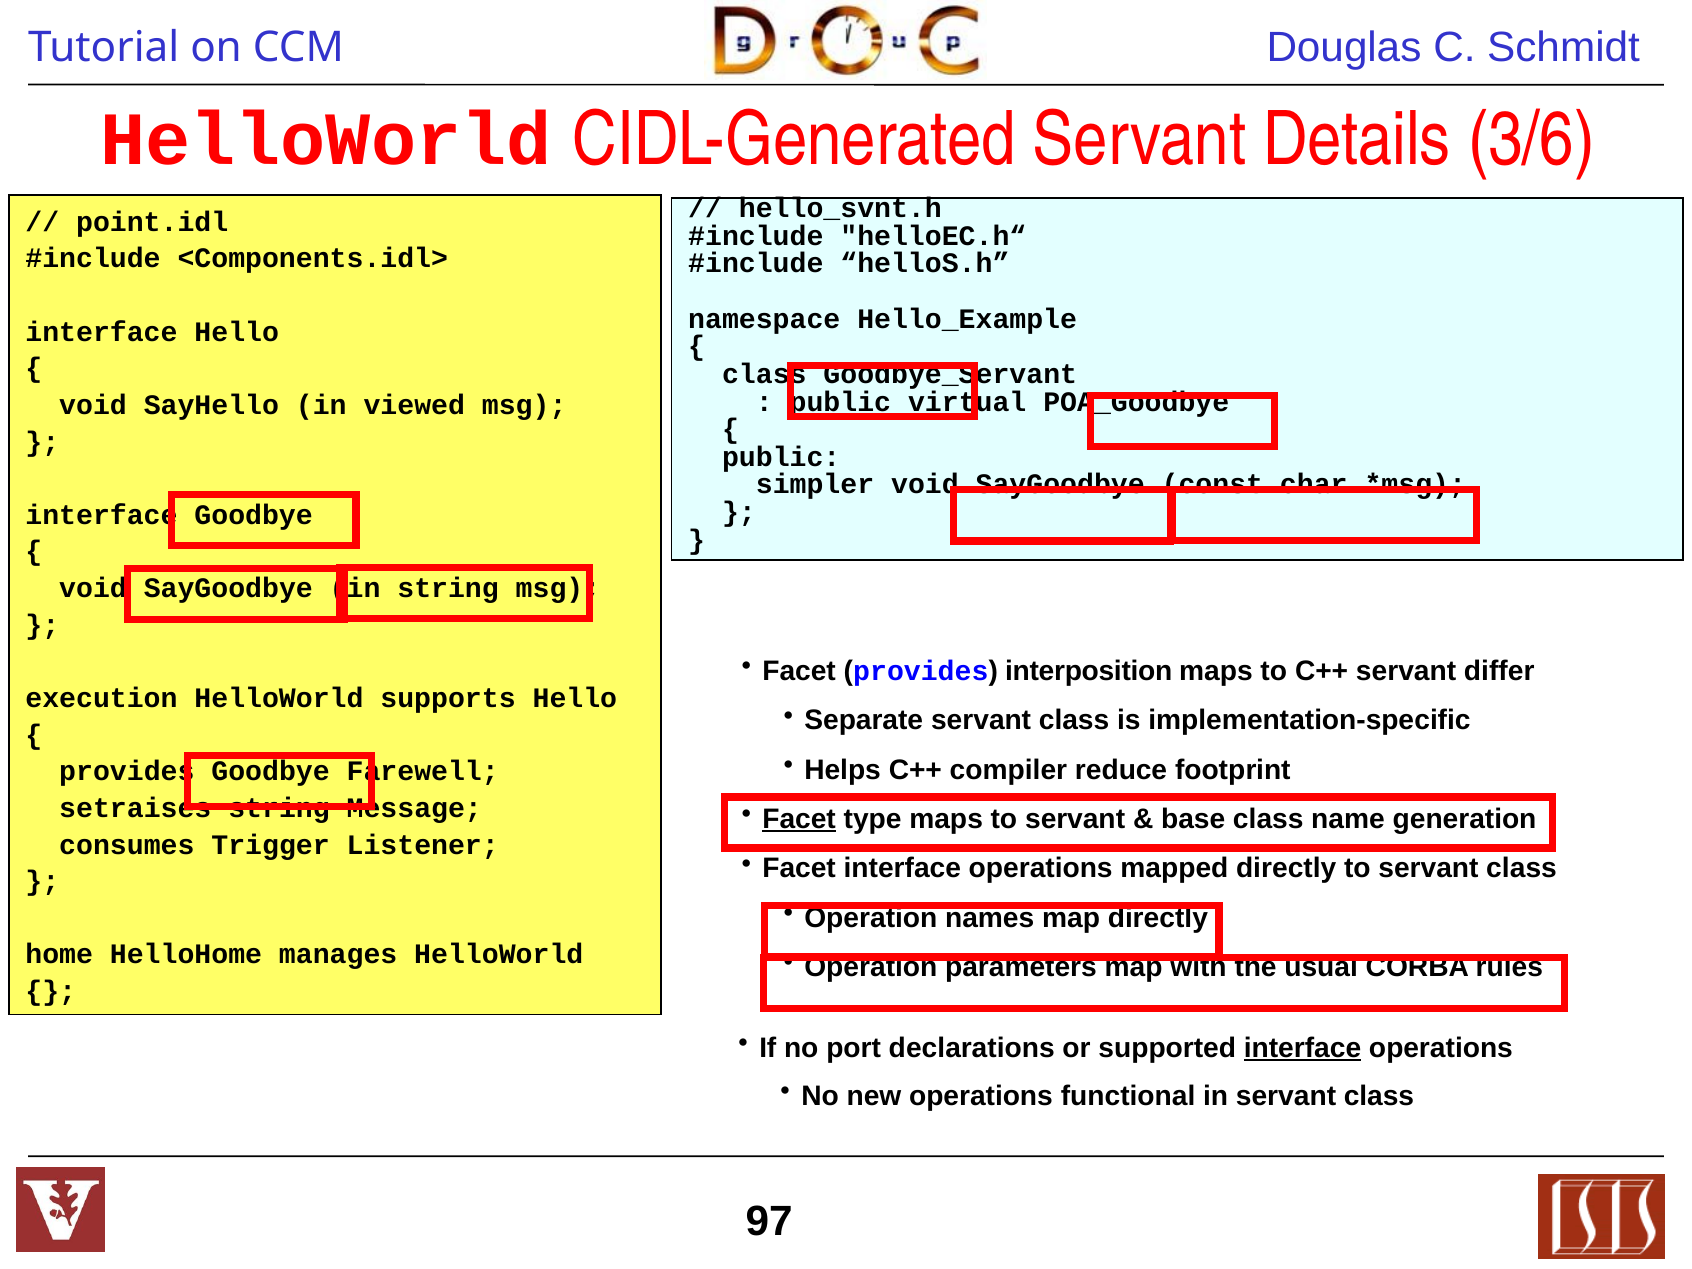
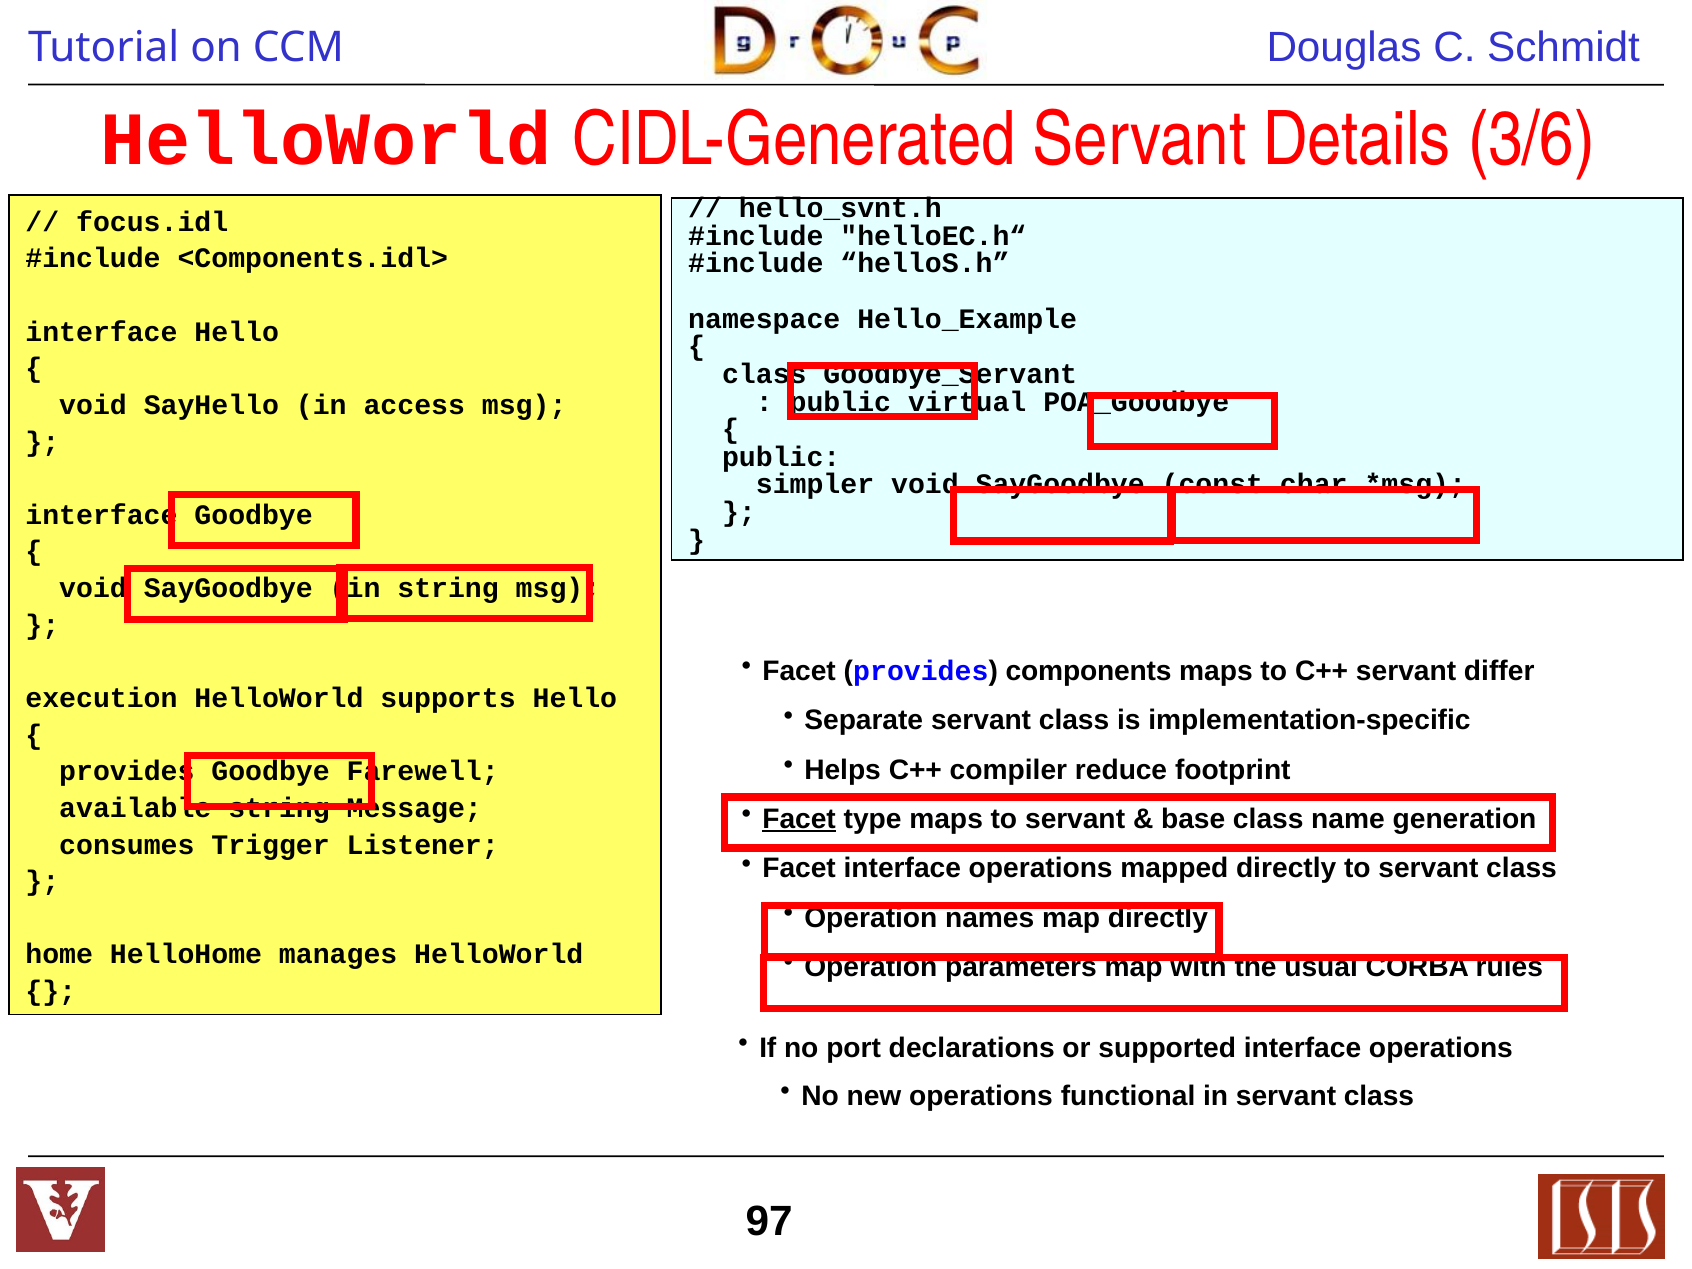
point.idl: point.idl -> focus.idl (152, 222)
viewed: viewed -> access (414, 405)
interposition: interposition -> components (1089, 671)
setraises: setraises -> available (135, 808)
interface underline: present -> none (1303, 1048)
